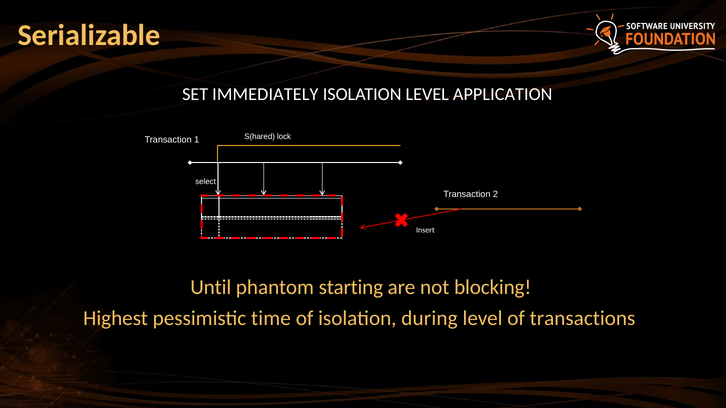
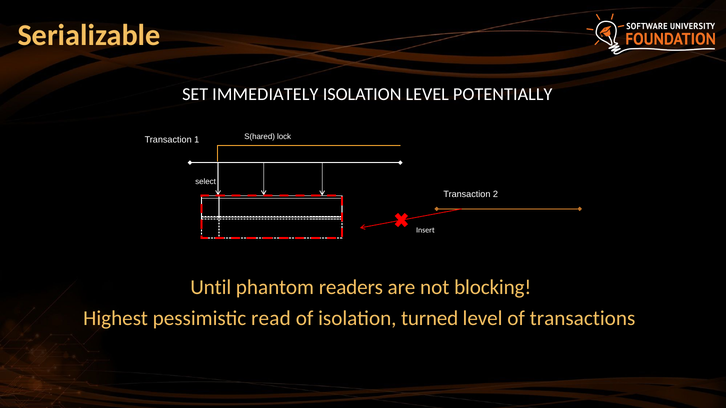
APPLICATION: APPLICATION -> POTENTIALLY (503, 94)
starting: starting -> readers (351, 288)
time: time -> read (271, 319)
during: during -> turned (430, 319)
